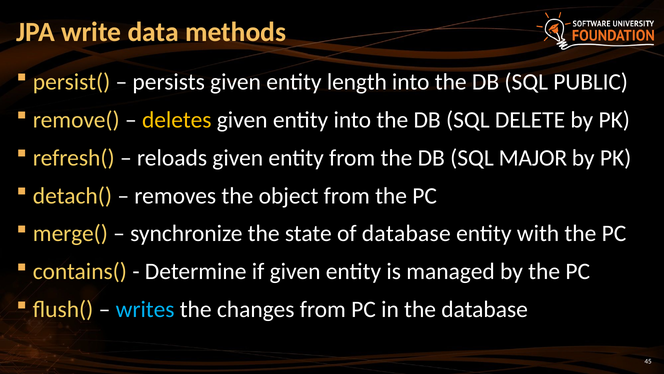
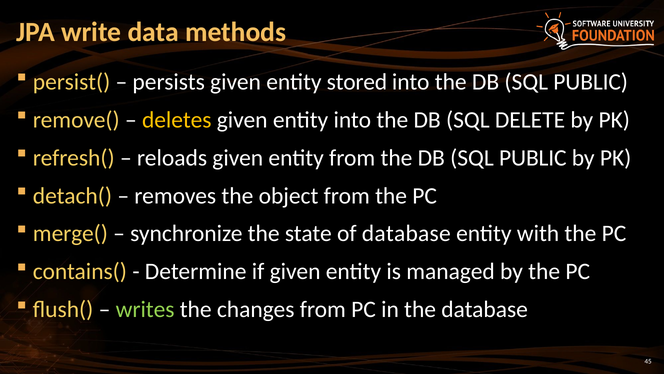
length: length -> stored (357, 82)
MAJOR: MAJOR -> PUBLIC (533, 158)
writes colour: light blue -> light green (145, 309)
